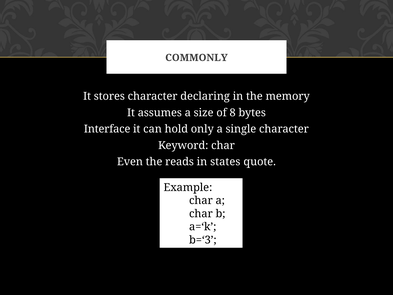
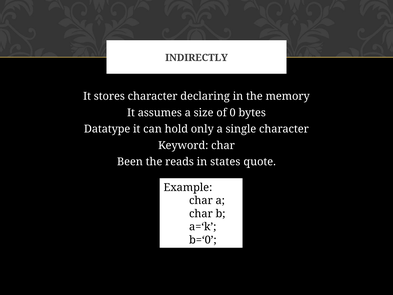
COMMONLY: COMMONLY -> INDIRECTLY (197, 58)
8: 8 -> 0 (233, 113)
Interface: Interface -> Datatype (107, 129)
Even: Even -> Been (130, 162)
b=‘3: b=‘3 -> b=‘0 (203, 240)
